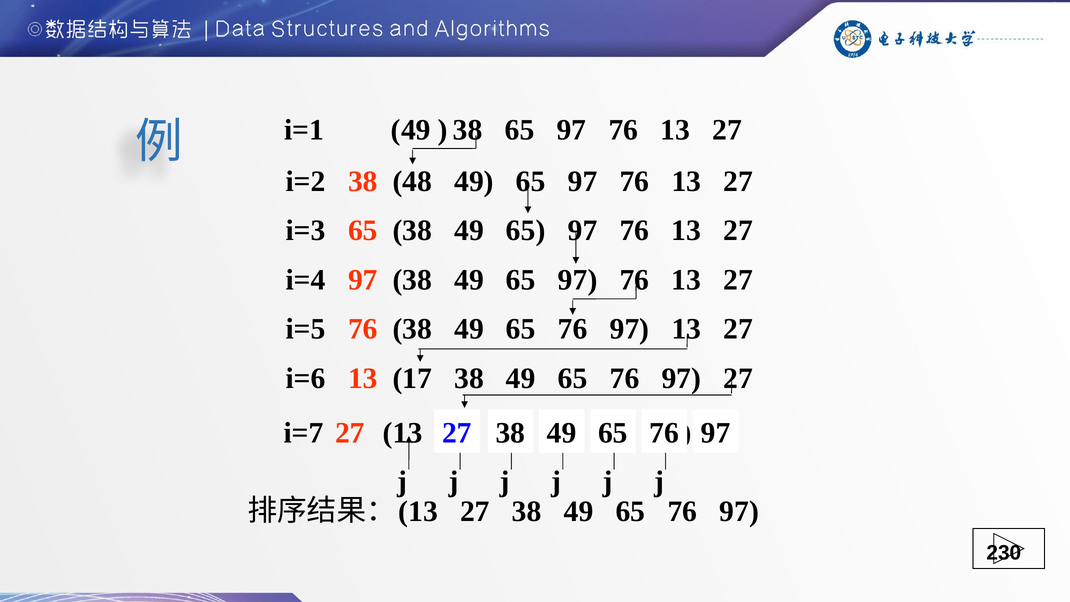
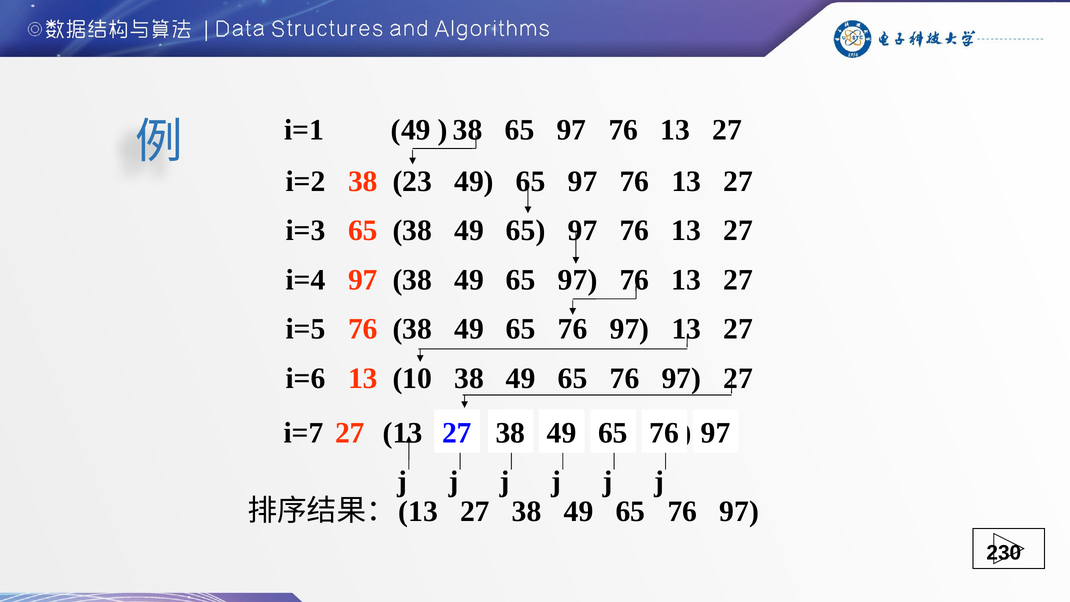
48: 48 -> 23 (412, 181)
17: 17 -> 10 (412, 378)
